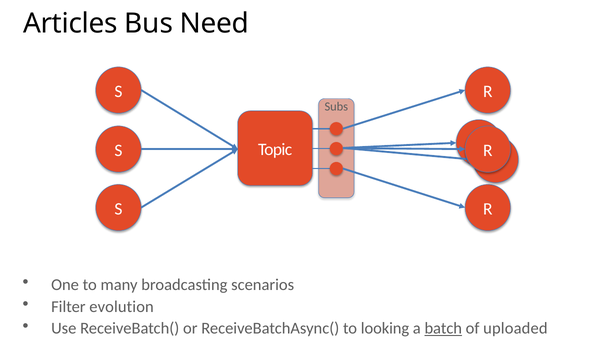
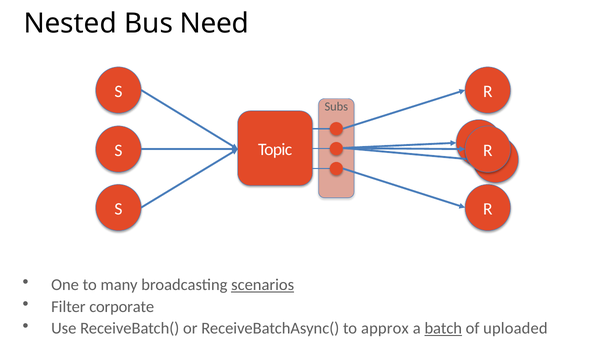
Articles: Articles -> Nested (70, 24)
scenarios underline: none -> present (263, 285)
evolution: evolution -> corporate (122, 307)
looking: looking -> approx (385, 329)
